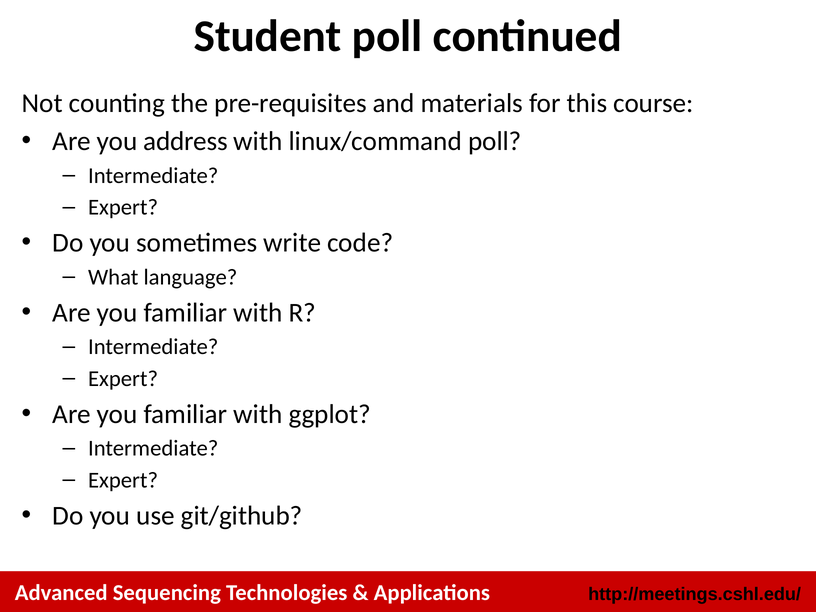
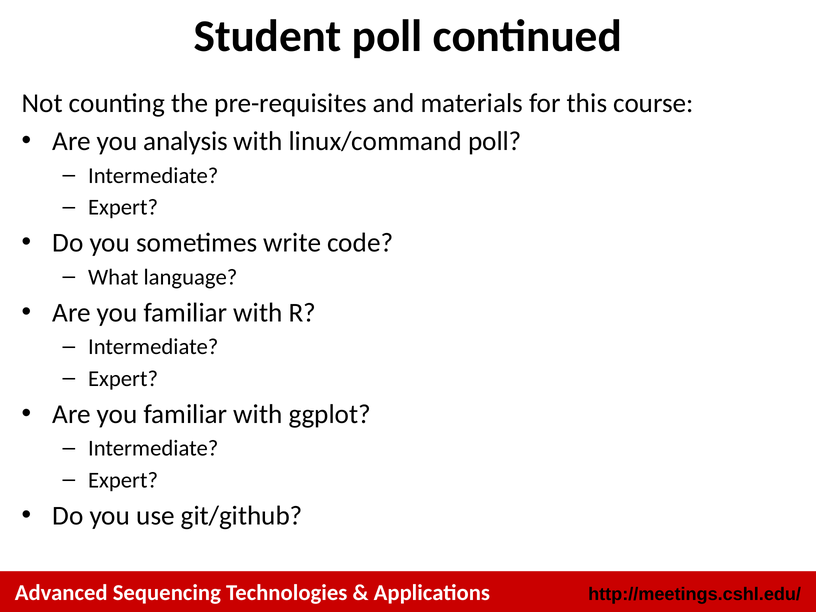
address: address -> analysis (186, 141)
